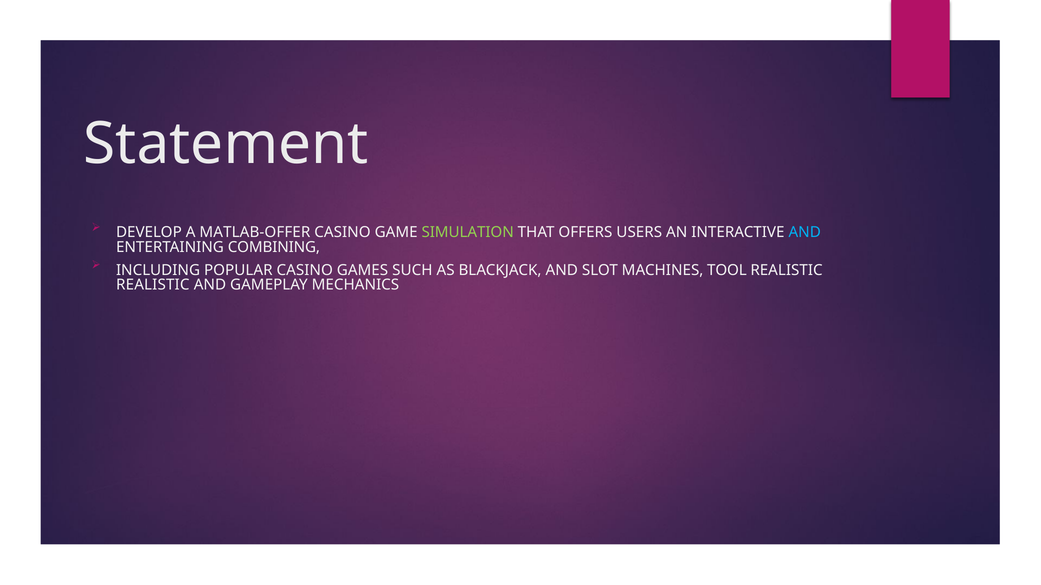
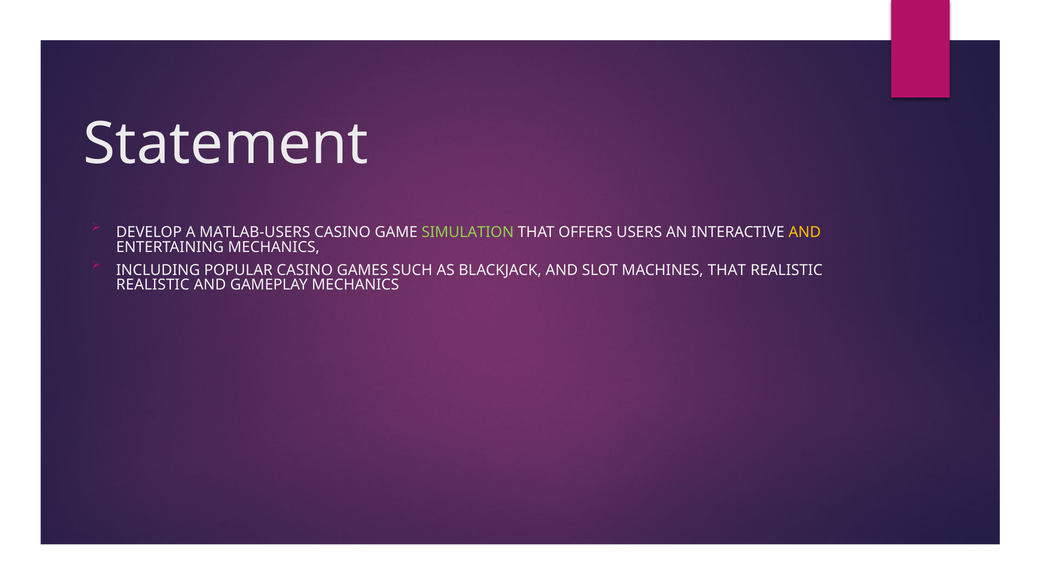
MATLAB-OFFER: MATLAB-OFFER -> MATLAB-USERS (255, 233)
AND colour: light blue -> yellow (805, 233)
ENTERTAINING COMBINING: COMBINING -> MECHANICS (274, 247)
MACHINES TOOL: TOOL -> THAT (727, 270)
